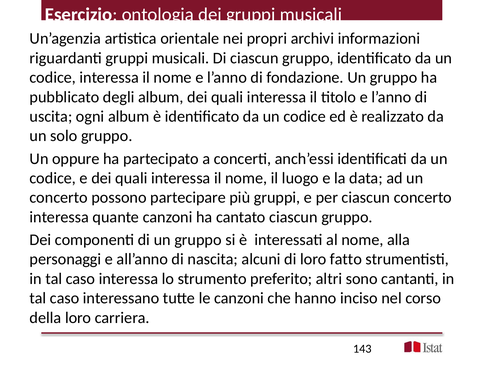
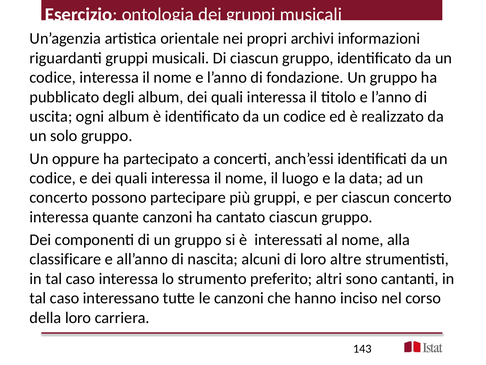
personaggi: personaggi -> classificare (65, 259)
fatto: fatto -> altre (346, 259)
